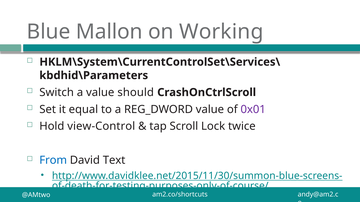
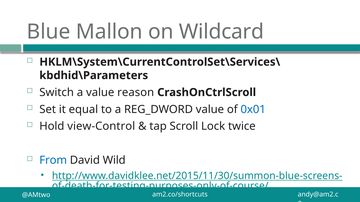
Working: Working -> Wildcard (221, 32)
should: should -> reason (136, 93)
0x01 colour: purple -> blue (253, 110)
Text: Text -> Wild (114, 161)
